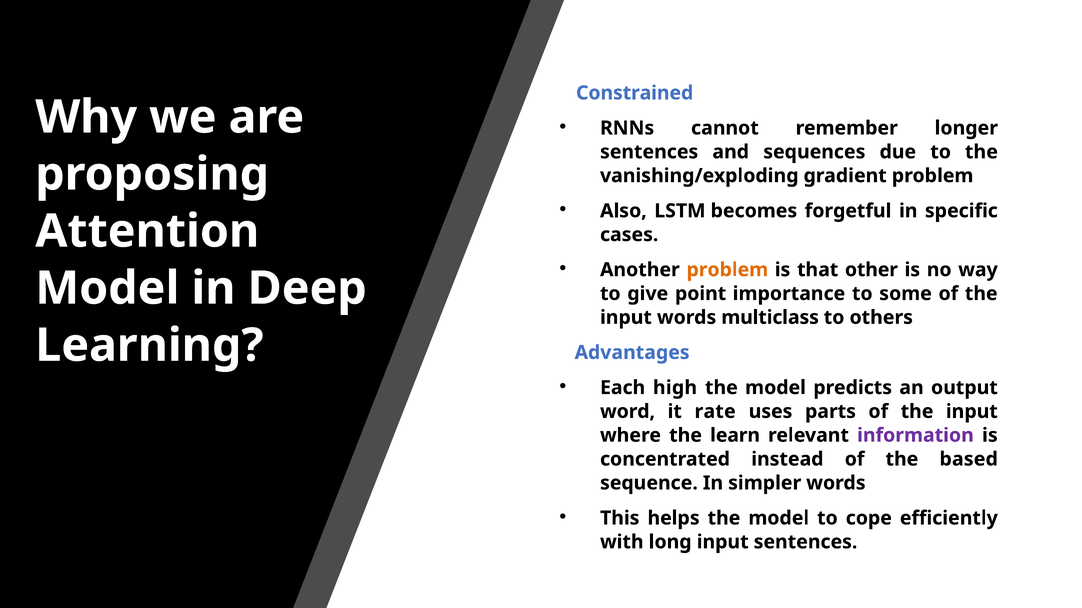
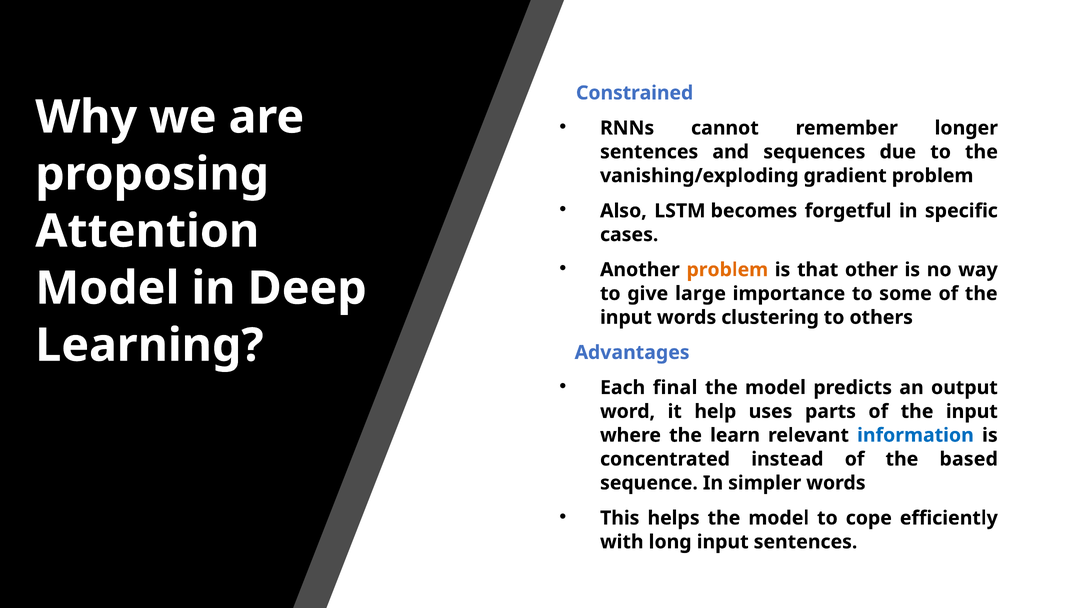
point: point -> large (700, 294)
multiclass: multiclass -> clustering (770, 318)
high: high -> final (675, 388)
rate: rate -> help (715, 412)
information colour: purple -> blue (915, 436)
